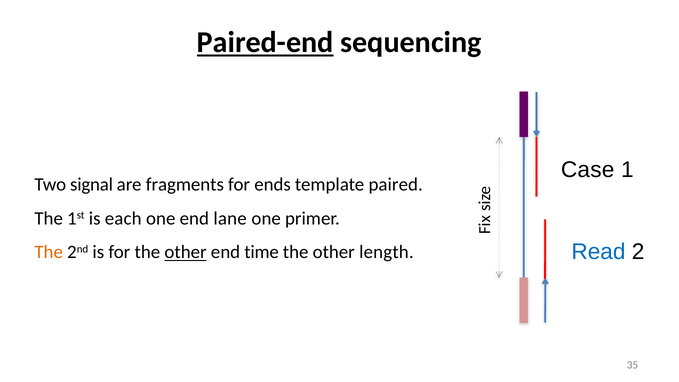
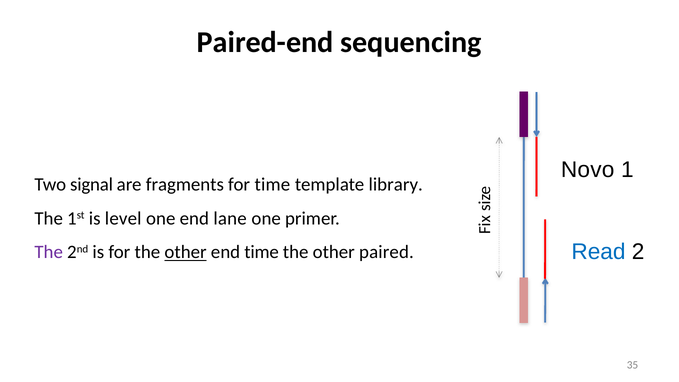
Paired-end underline: present -> none (265, 42)
Case: Case -> Novo (588, 170)
for ends: ends -> time (272, 184)
paired: paired -> library (396, 184)
each: each -> level (123, 218)
The colour: orange -> purple (49, 252)
length: length -> paired (386, 252)
